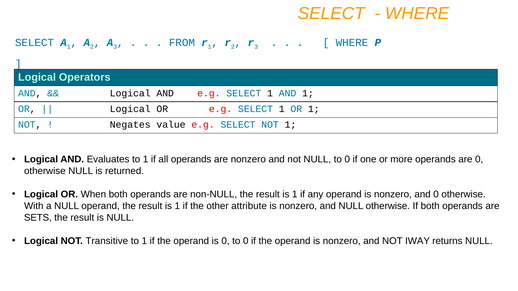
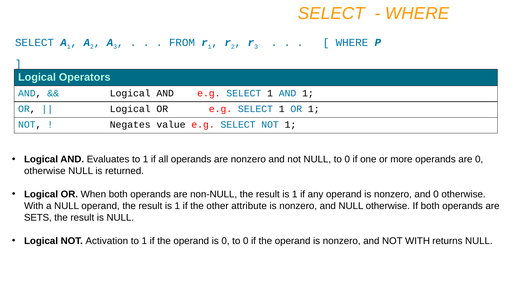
Transitive: Transitive -> Activation (107, 241)
NOT IWAY: IWAY -> WITH (418, 241)
